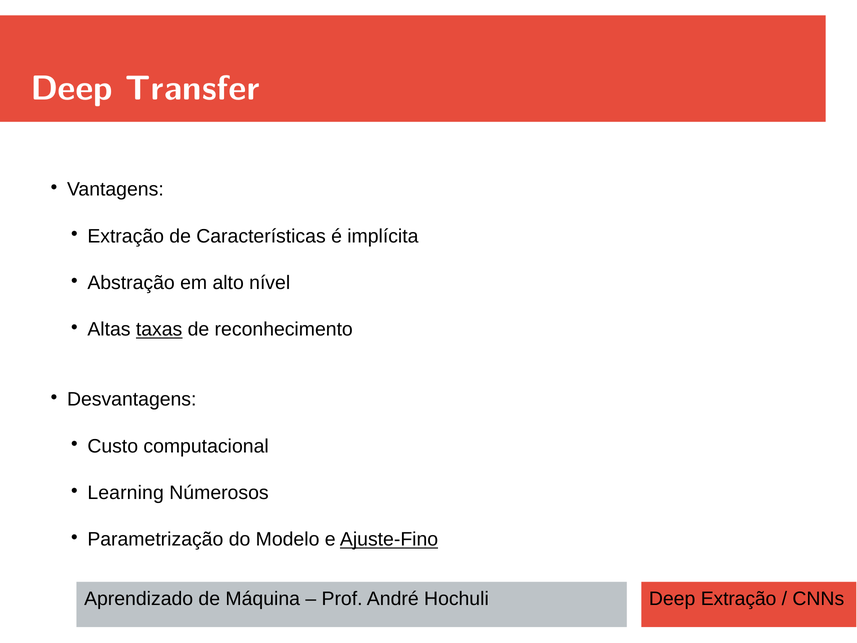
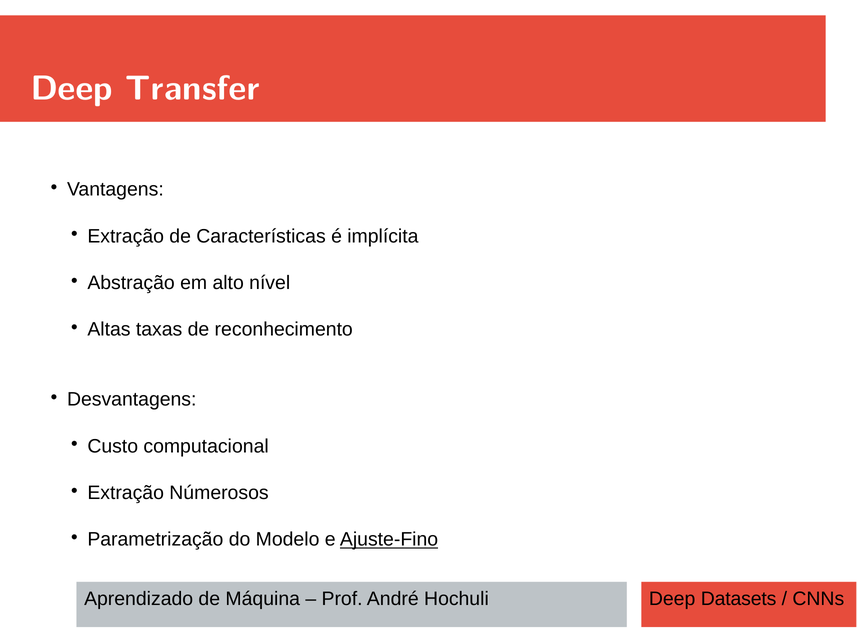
taxas underline: present -> none (159, 329)
Learning: Learning -> Extração (126, 493)
Deep Extração: Extração -> Datasets (739, 598)
